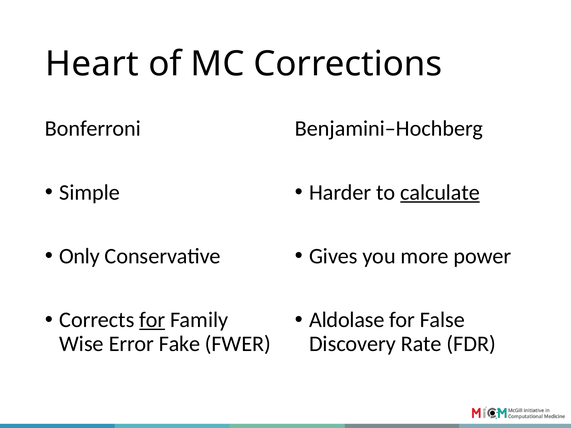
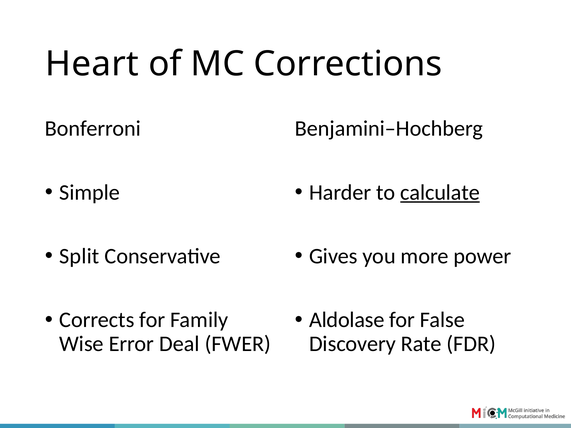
Only: Only -> Split (79, 256)
for underline: present -> none (152, 320)
Fake: Fake -> Deal (179, 344)
